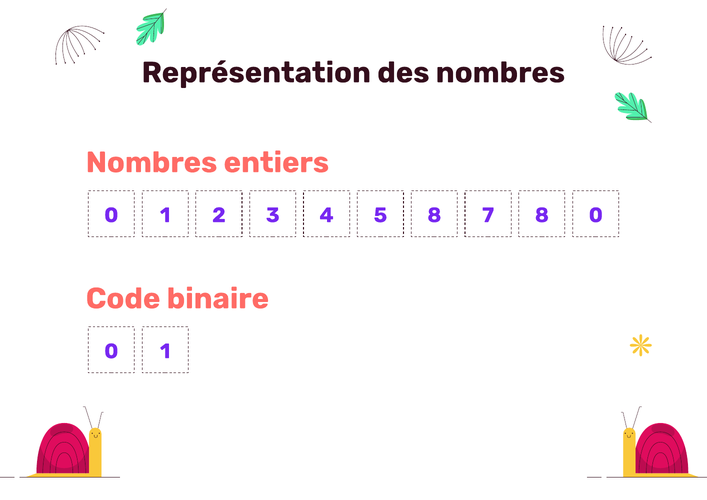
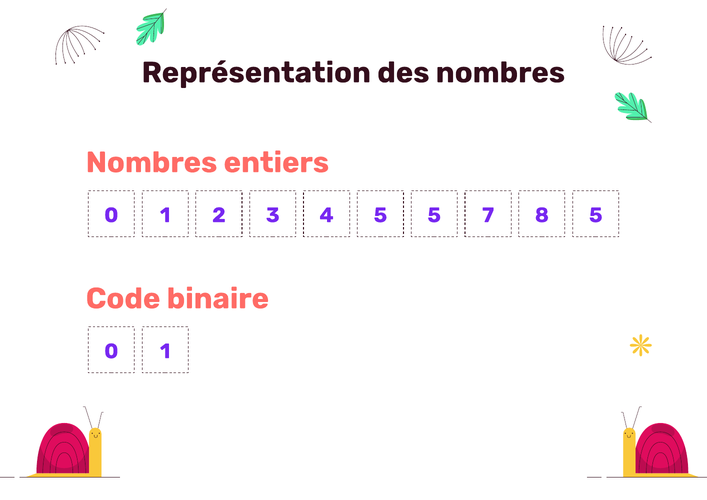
5 8: 8 -> 5 (434, 215)
8 0: 0 -> 5 (596, 215)
